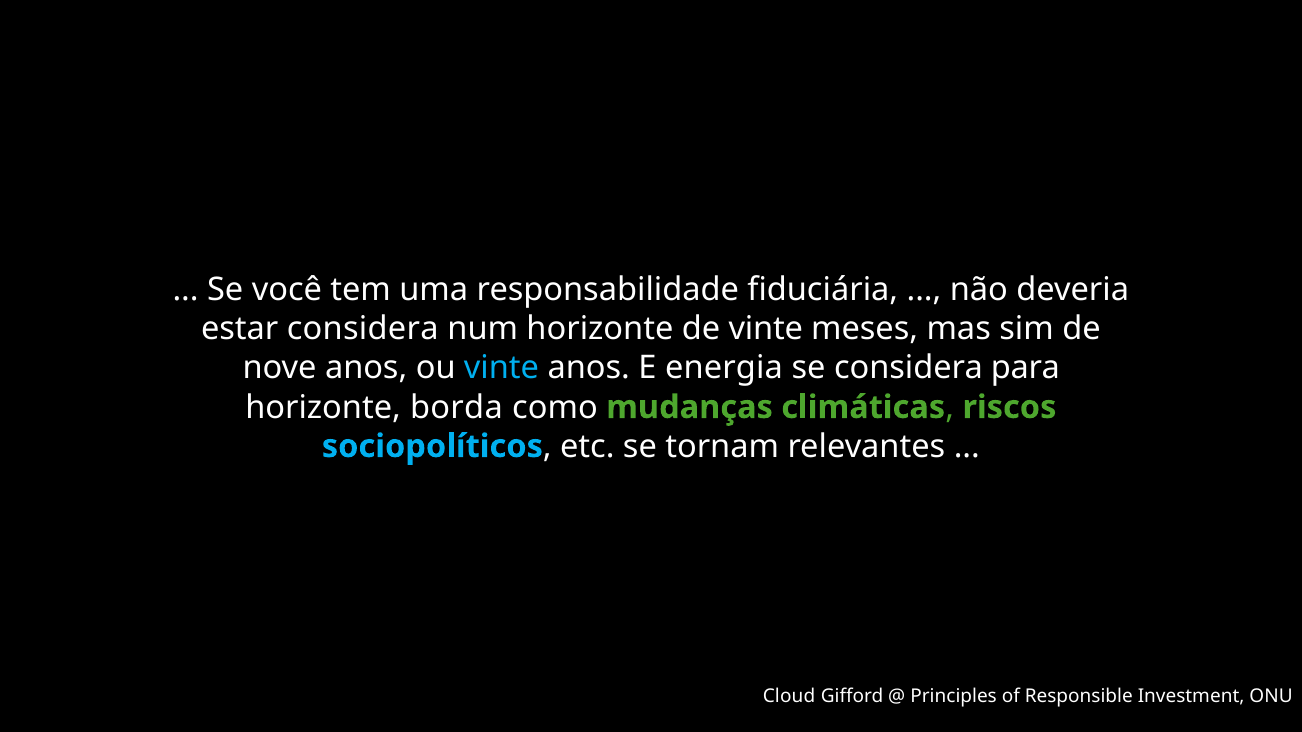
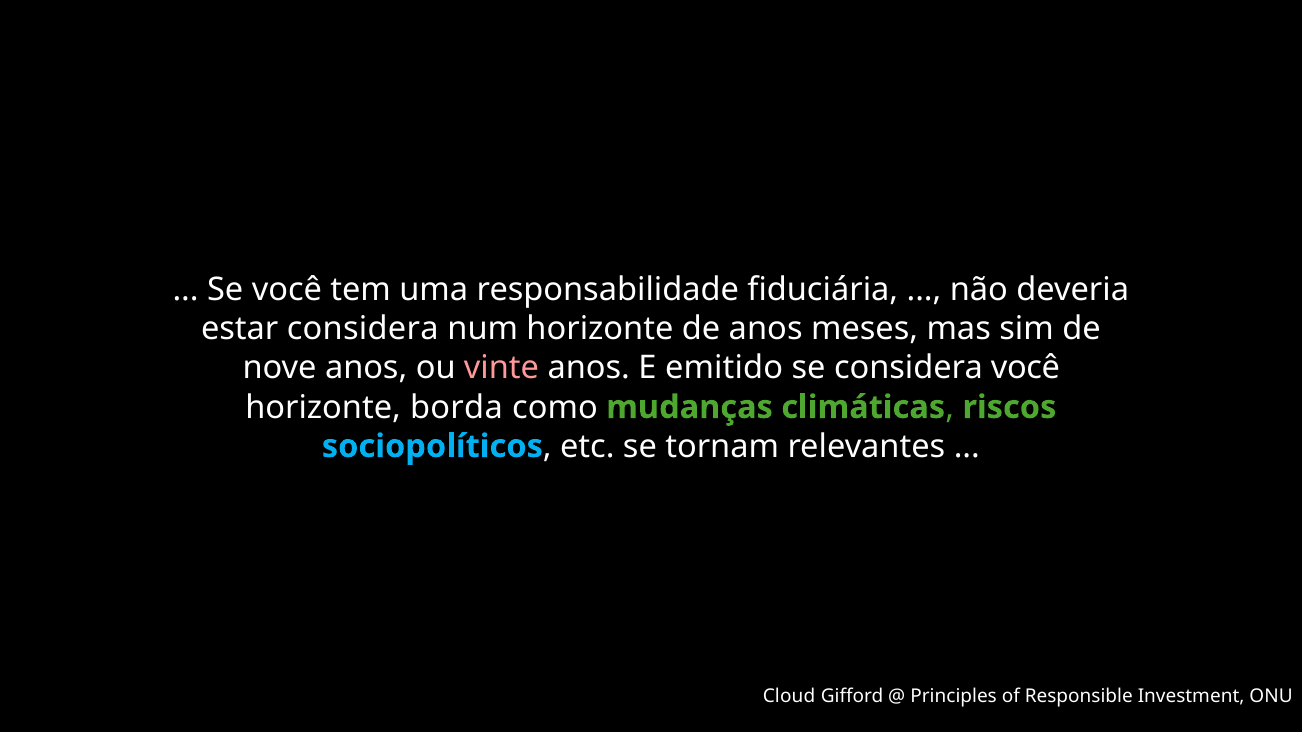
de vinte: vinte -> anos (766, 329)
vinte colour: light blue -> pink (502, 368)
energia: energia -> emitido (724, 368)
considera para: para -> você (1025, 368)
